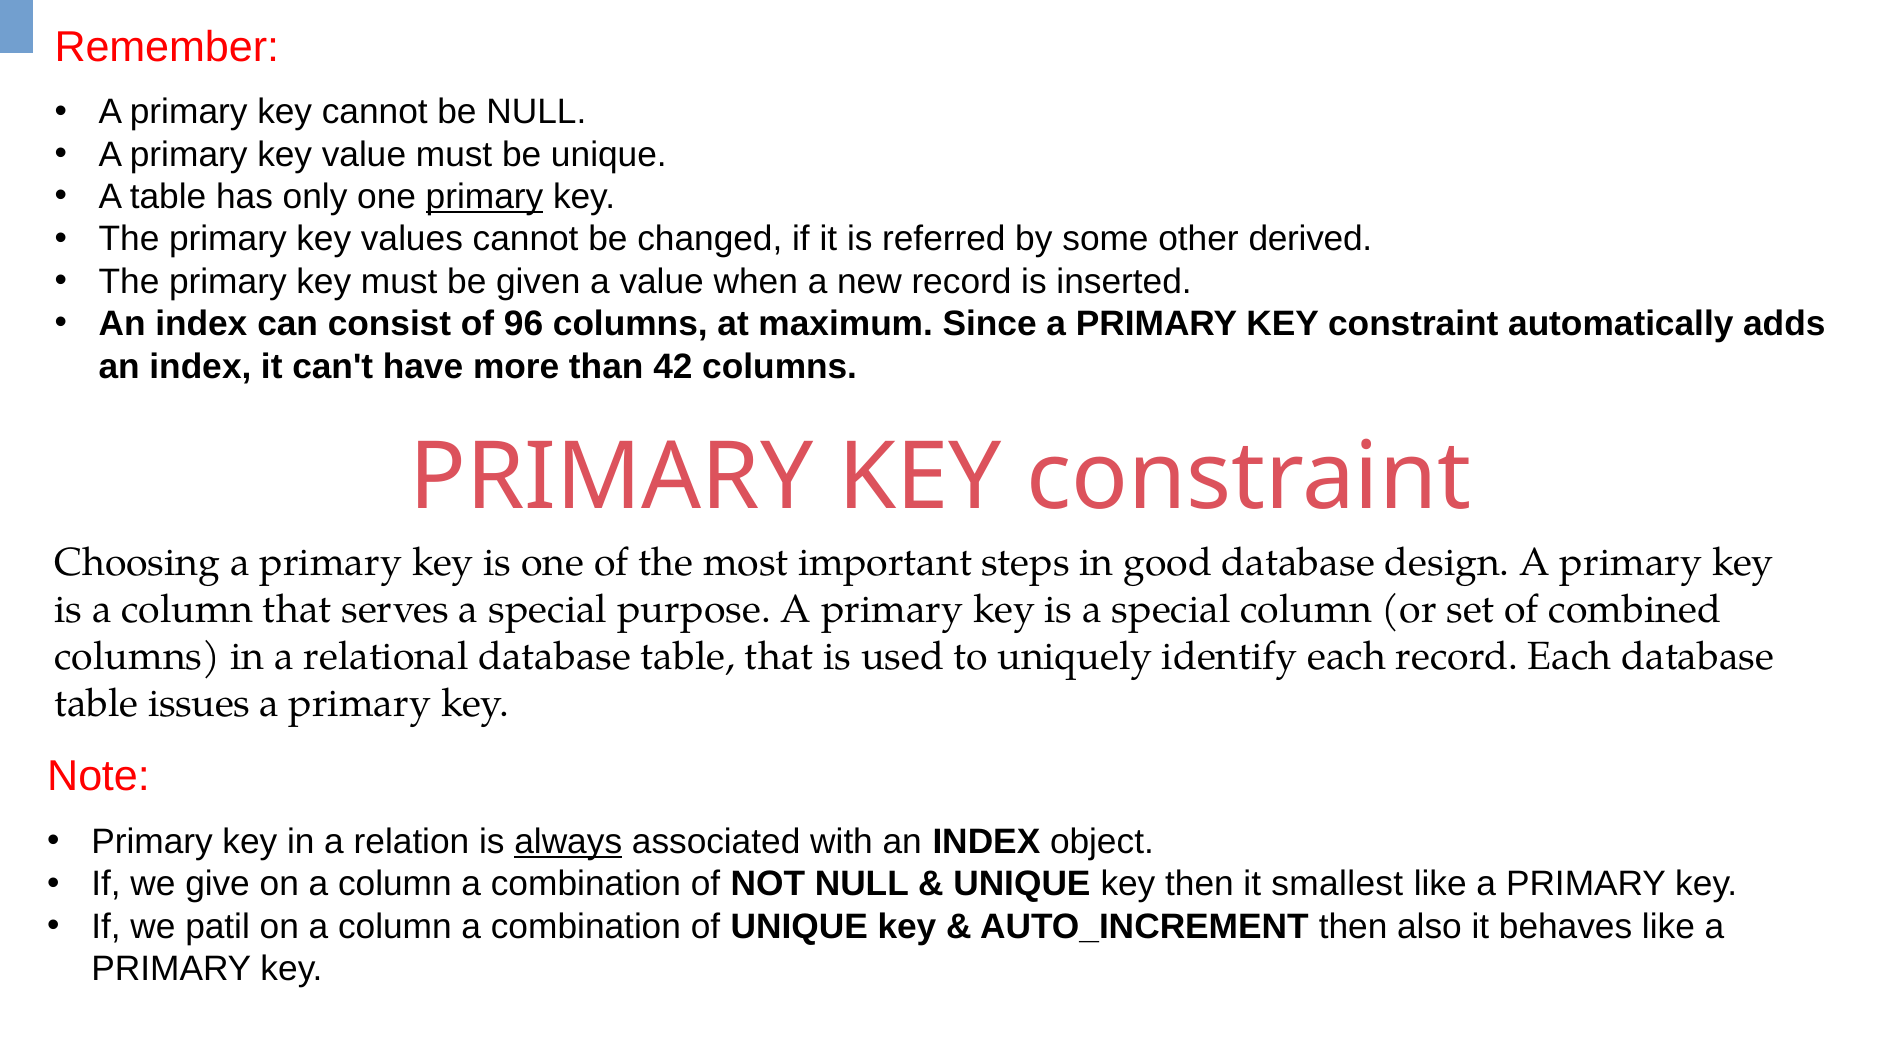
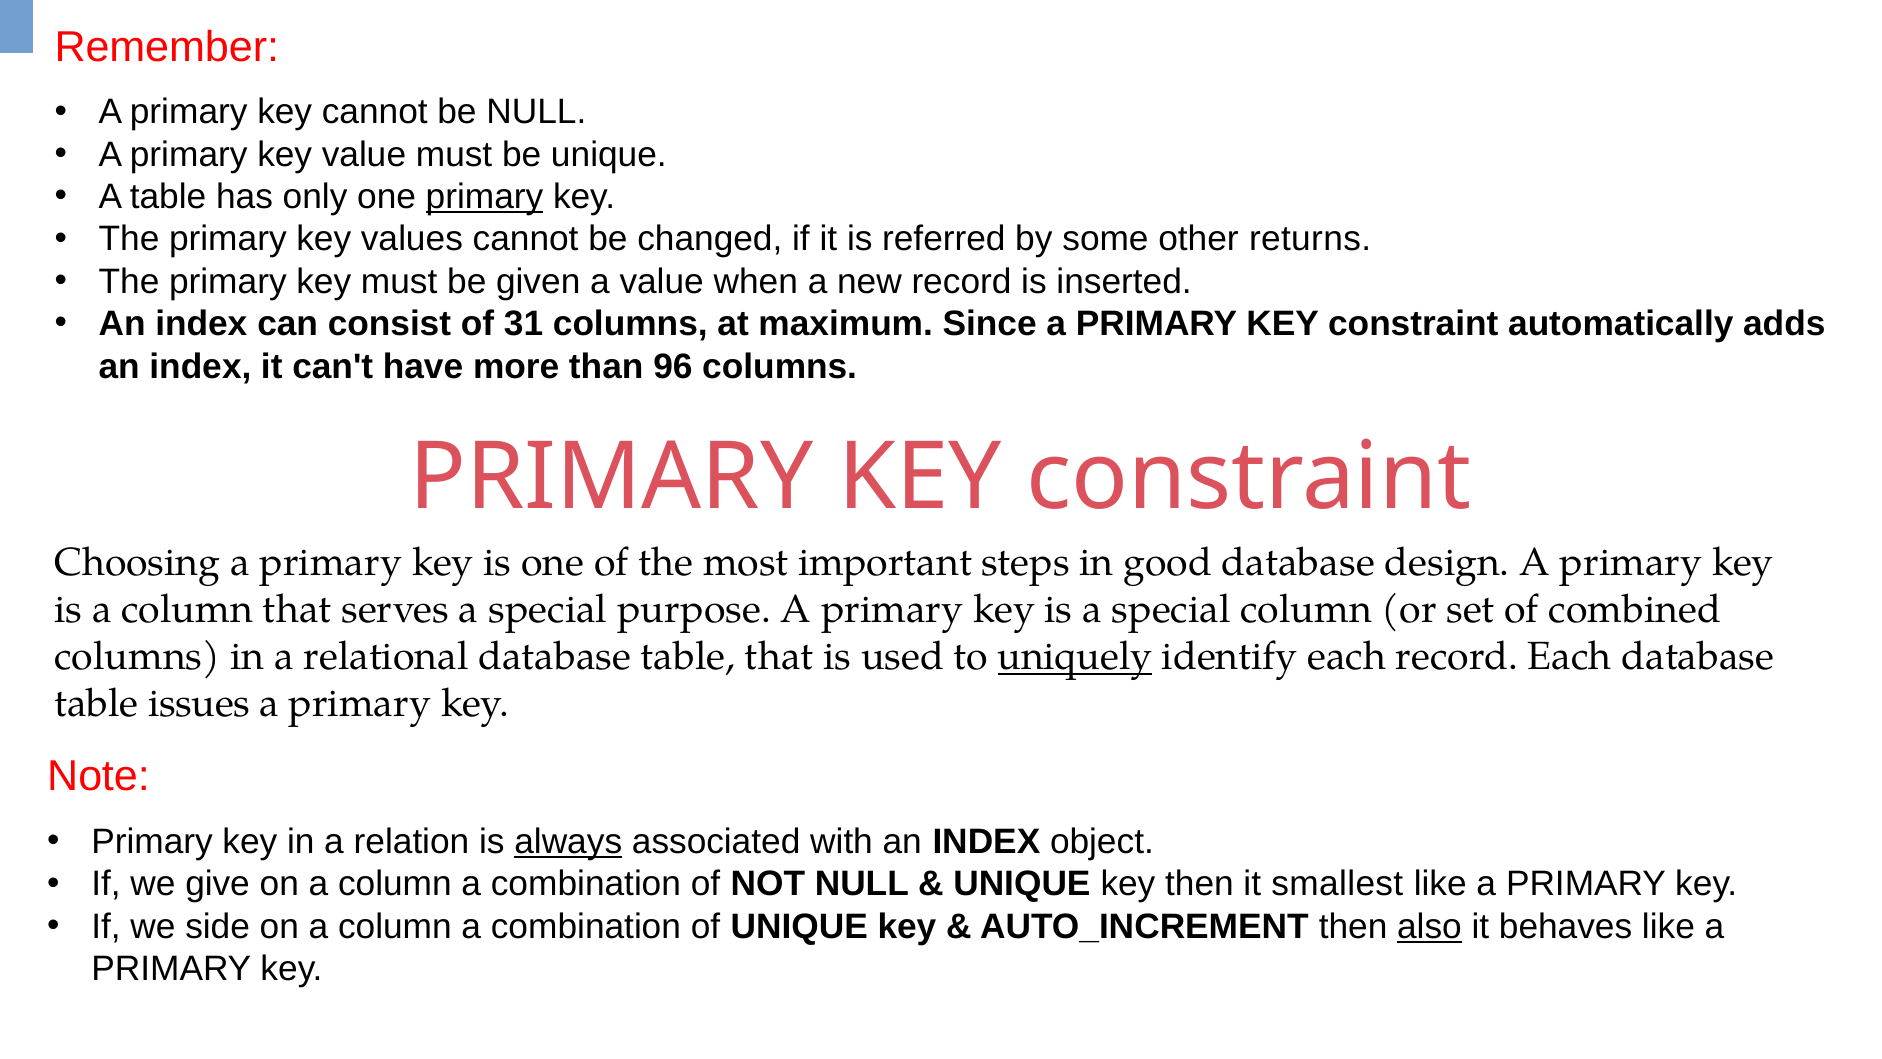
derived: derived -> returns (1310, 239)
96: 96 -> 31 (524, 324)
42: 42 -> 96 (673, 366)
uniquely underline: none -> present (1075, 657)
patil: patil -> side (218, 926)
also underline: none -> present (1429, 926)
